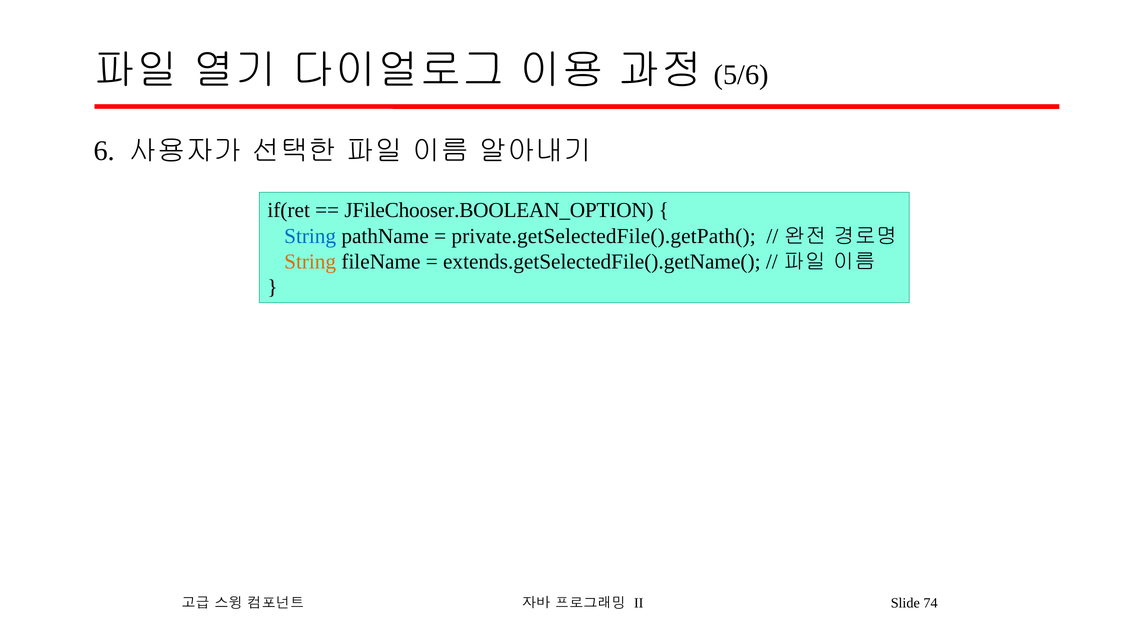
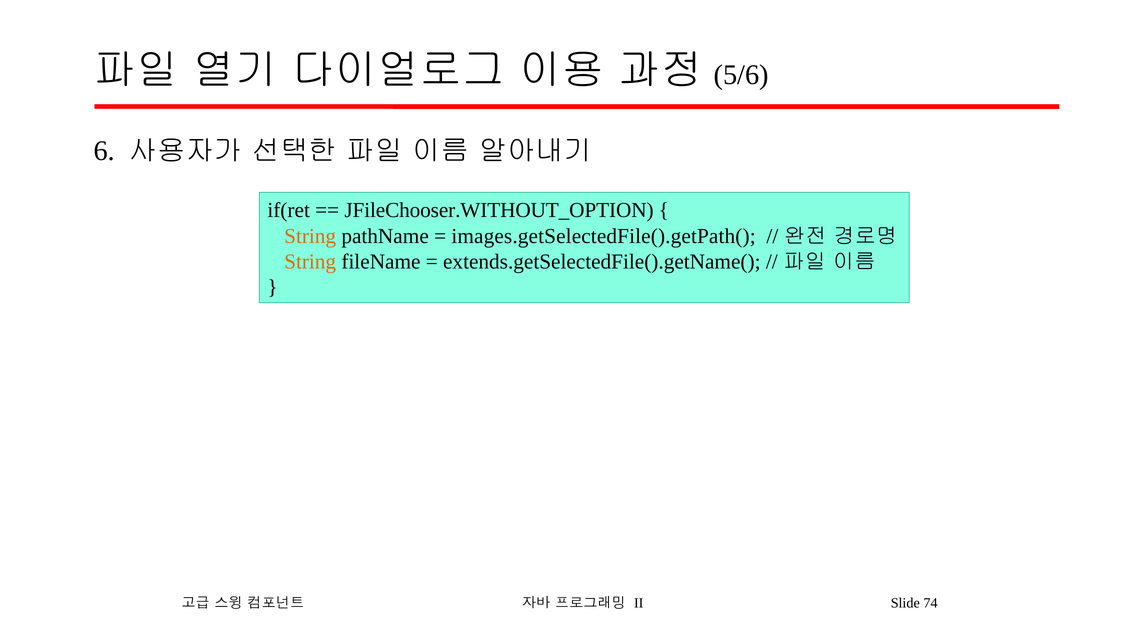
JFileChooser.BOOLEAN_OPTION: JFileChooser.BOOLEAN_OPTION -> JFileChooser.WITHOUT_OPTION (499, 210)
String colour: blue -> orange (310, 236)
private.getSelectedFile().getPath(: private.getSelectedFile().getPath( -> images.getSelectedFile().getPath( (604, 236)
